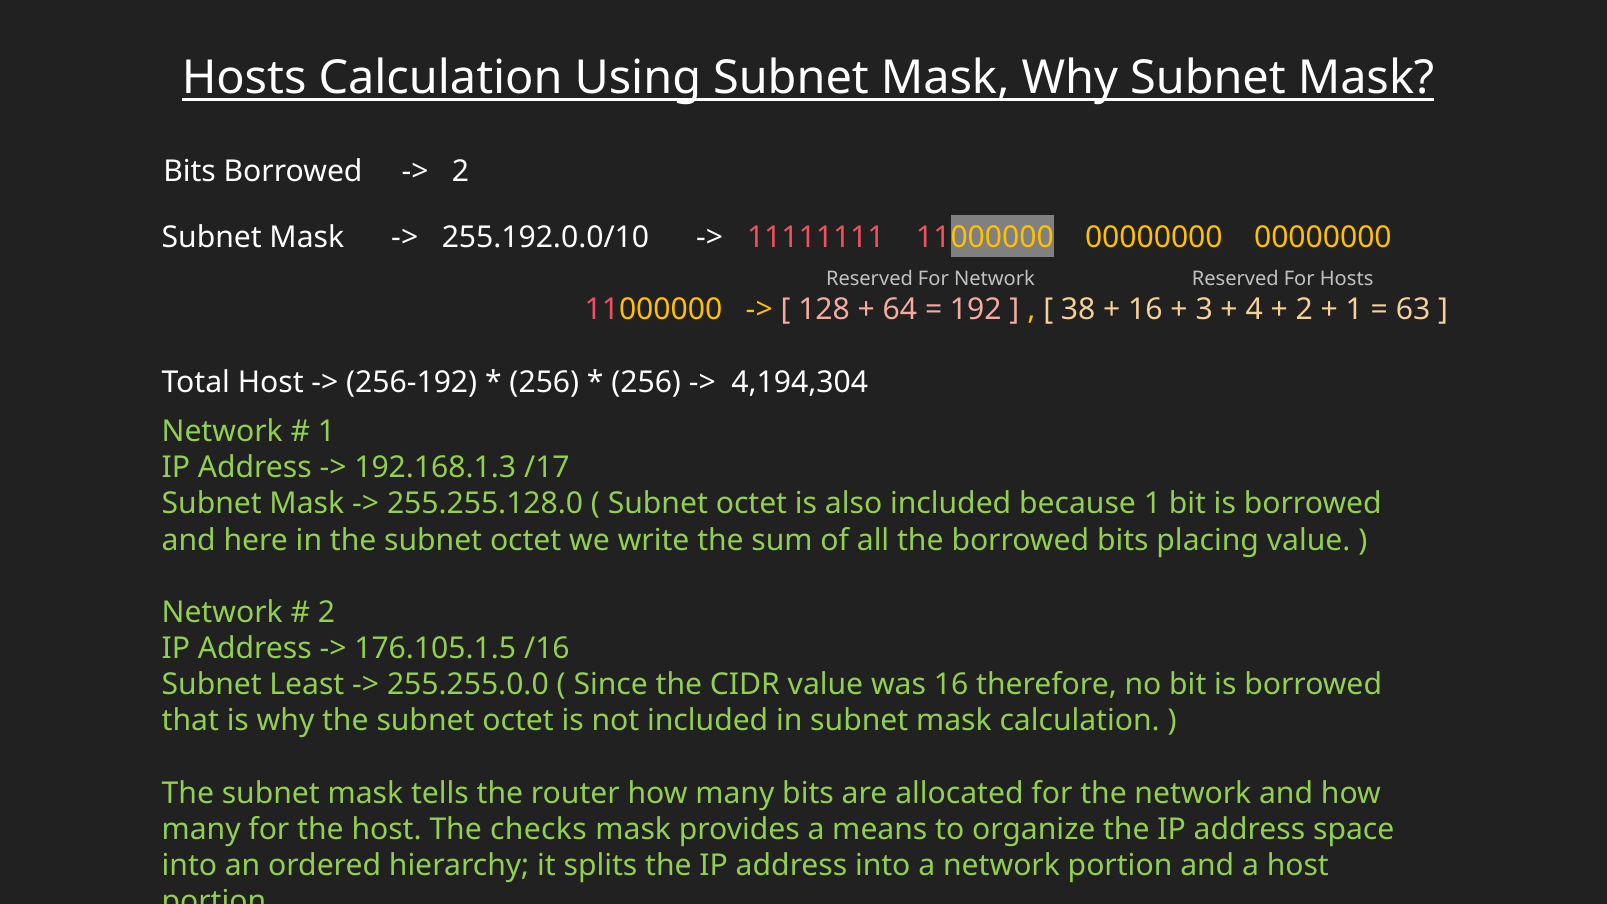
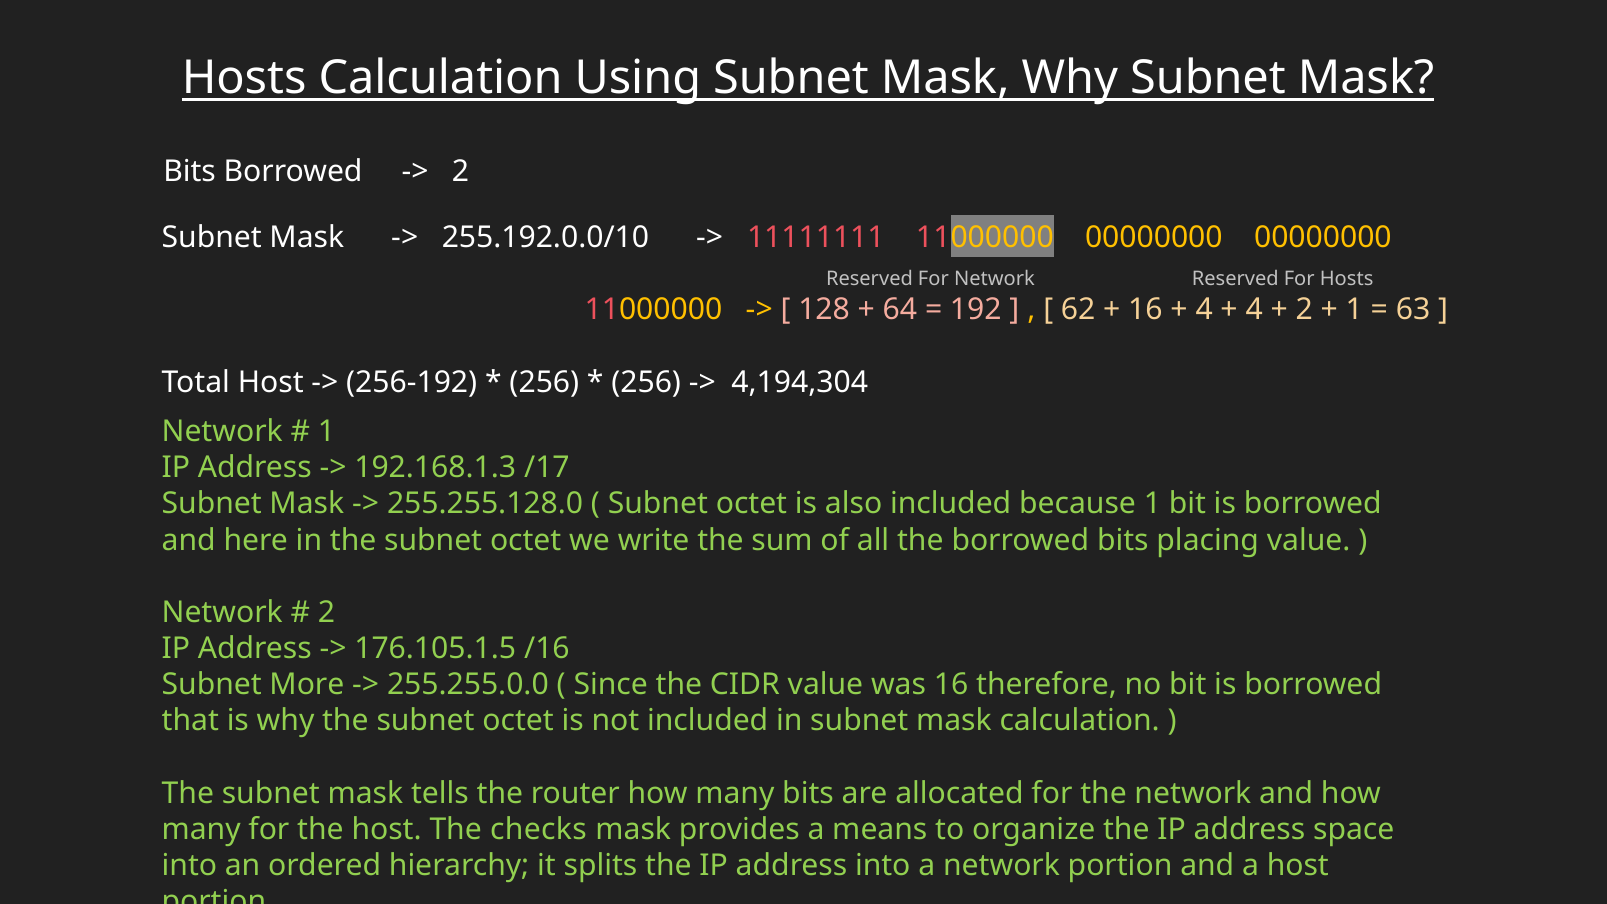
38: 38 -> 62 (1078, 310)
3: 3 -> 4 (1204, 310)
Least: Least -> More (307, 685)
